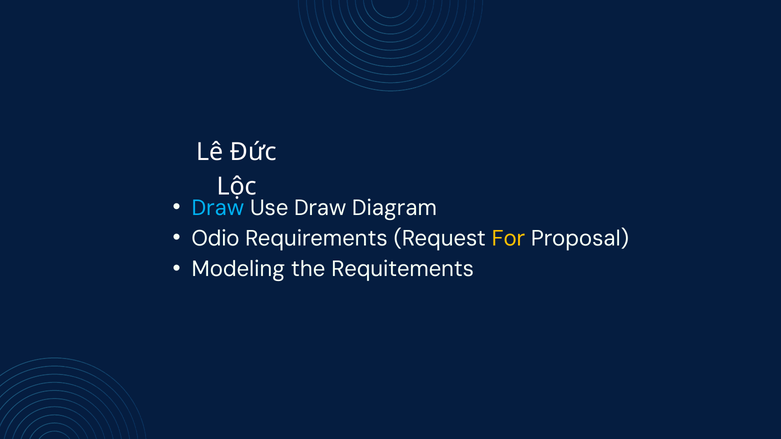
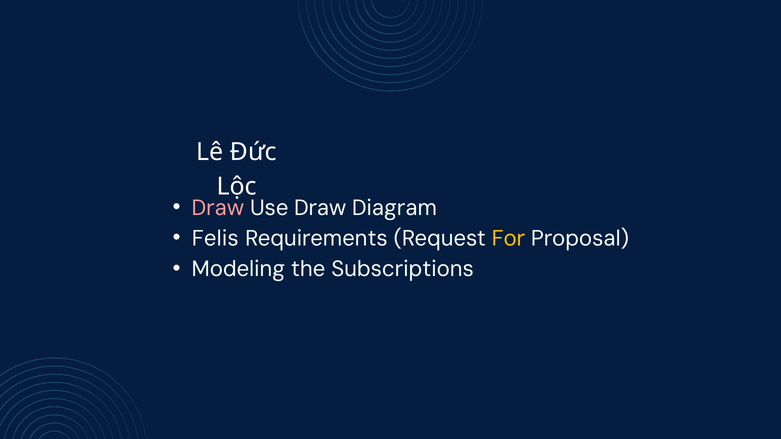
Draw colour: light blue -> pink (218, 208)
Odio: Odio -> Felis (215, 239)
Requitements: Requitements -> Subscriptions (403, 269)
